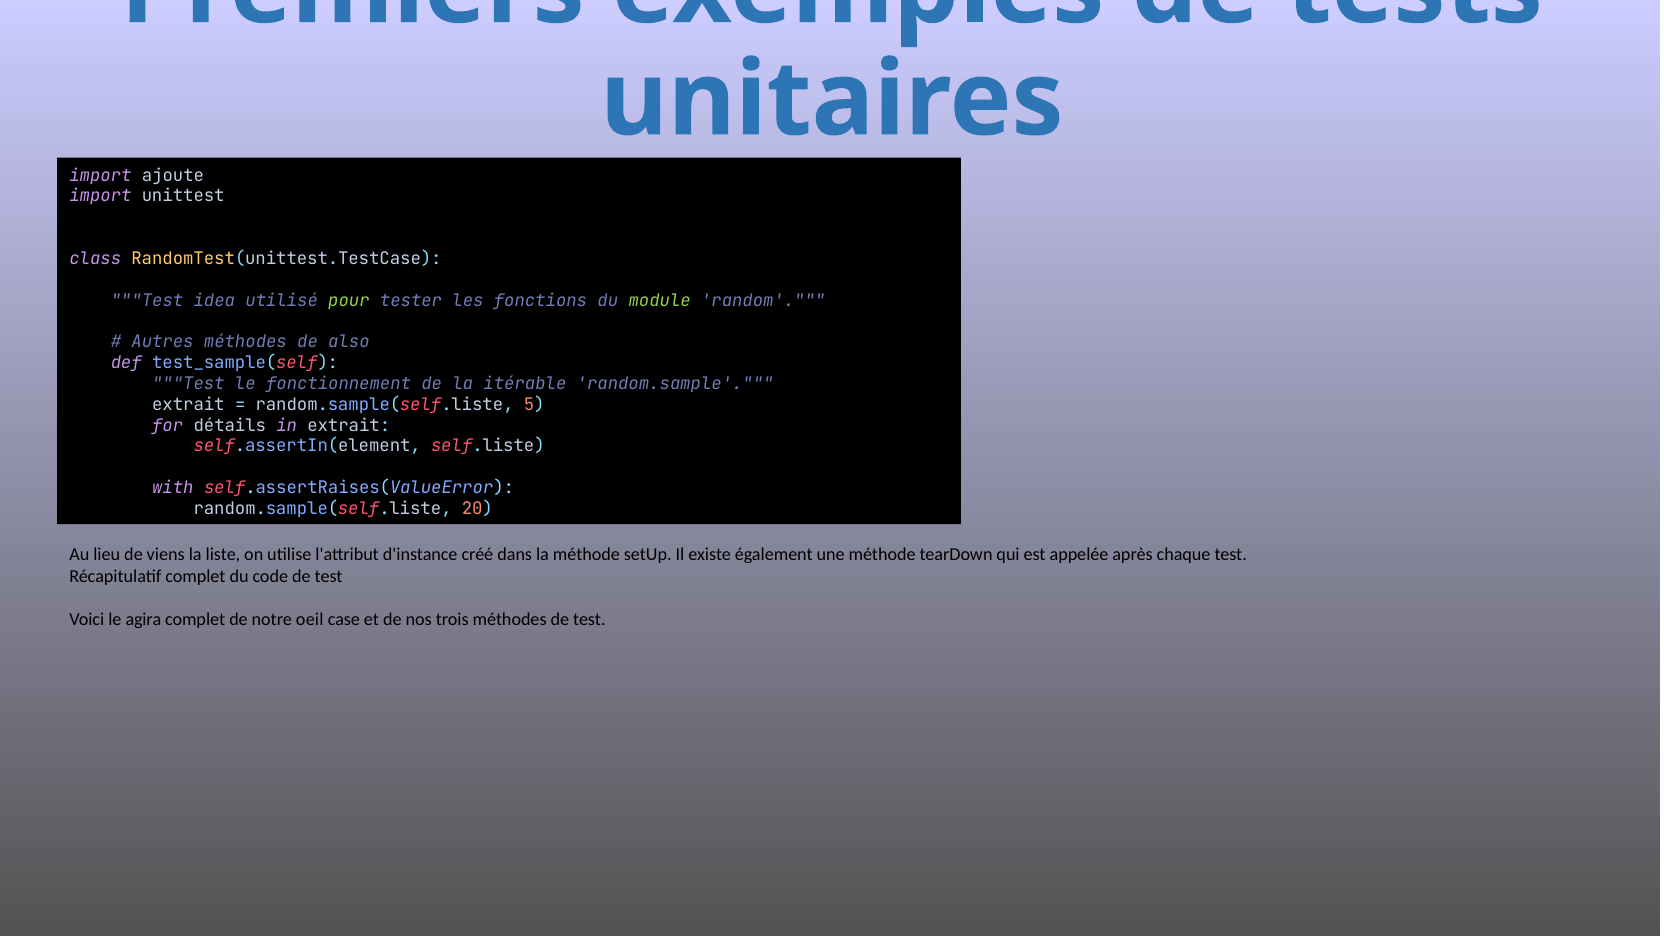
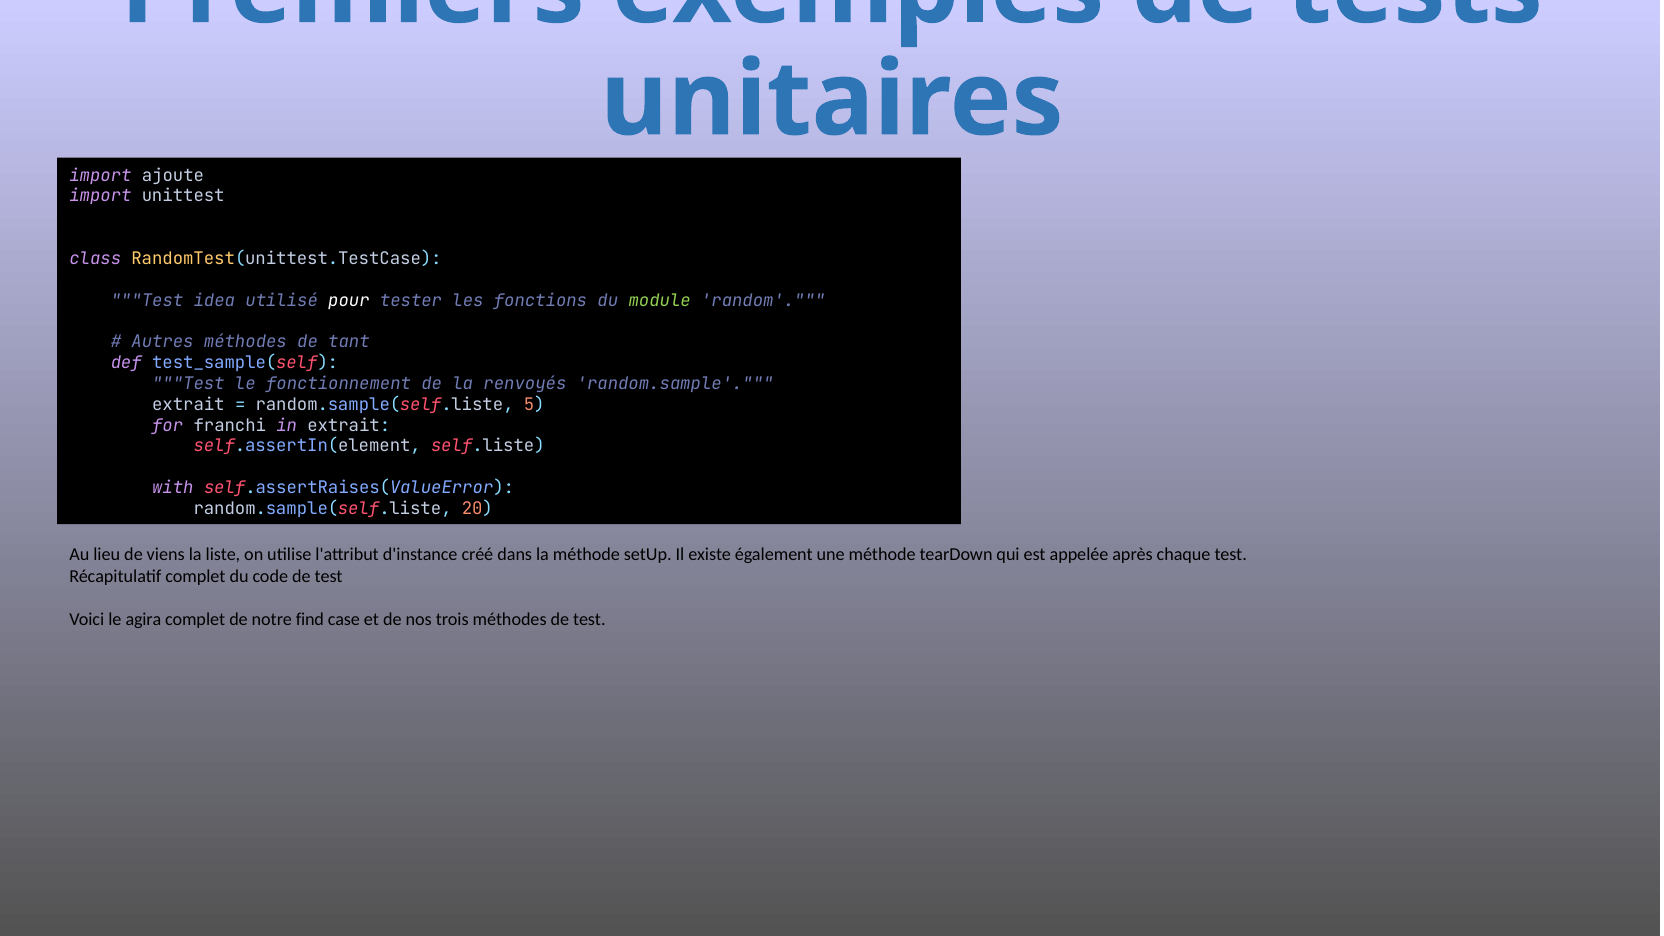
pour colour: light green -> white (349, 300)
also: also -> tant (349, 342)
itérable: itérable -> renvoyés (525, 384)
détails: détails -> franchi (230, 425)
oeil: oeil -> find (310, 620)
